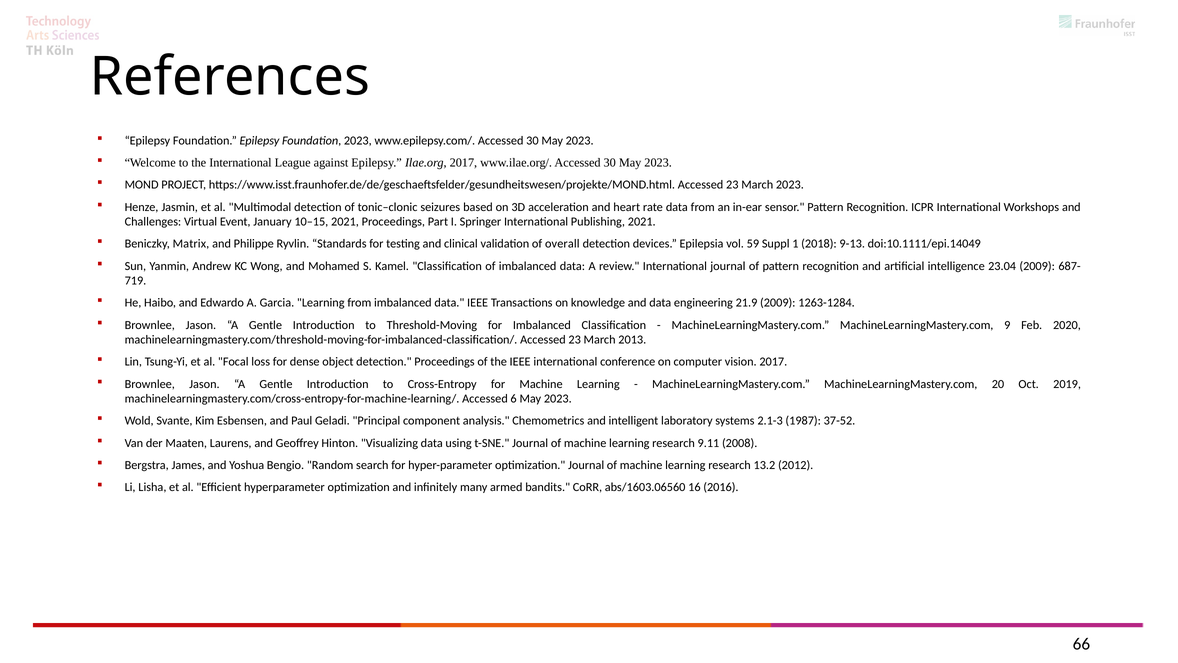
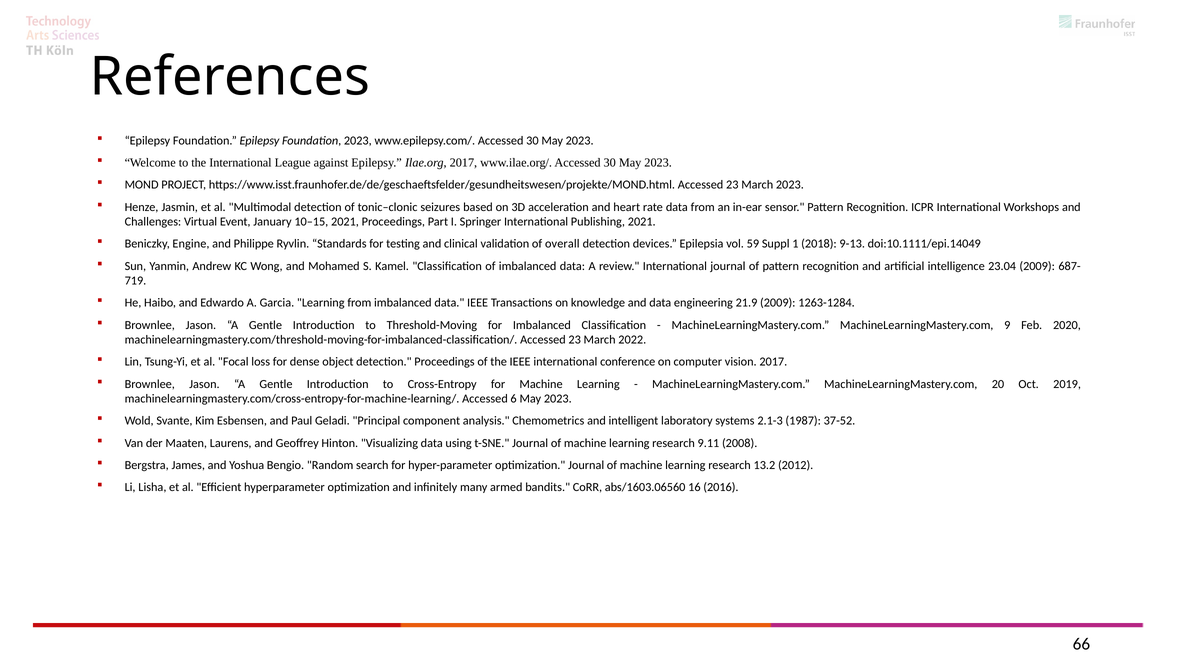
Matrix: Matrix -> Engine (191, 244)
2013: 2013 -> 2022 (632, 340)
